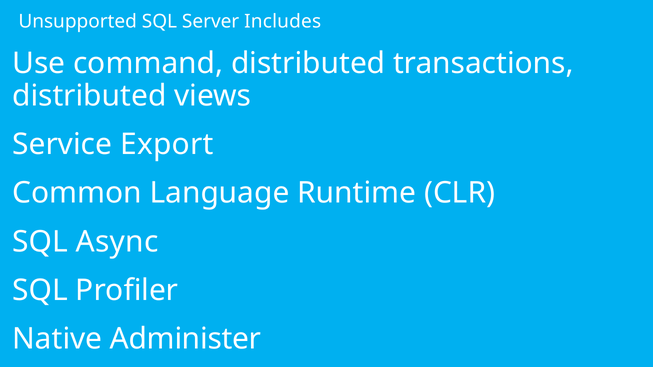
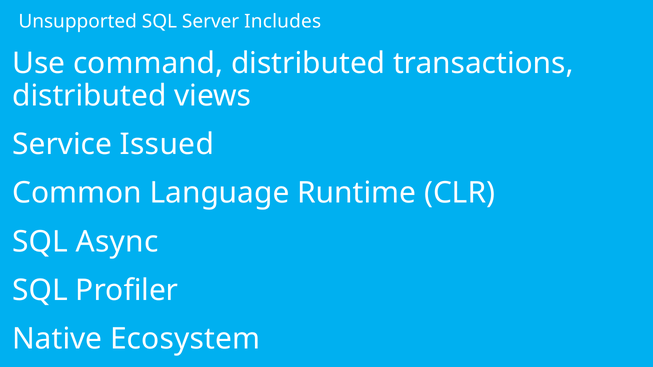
Export: Export -> Issued (167, 145)
Administer: Administer -> Ecosystem (185, 339)
